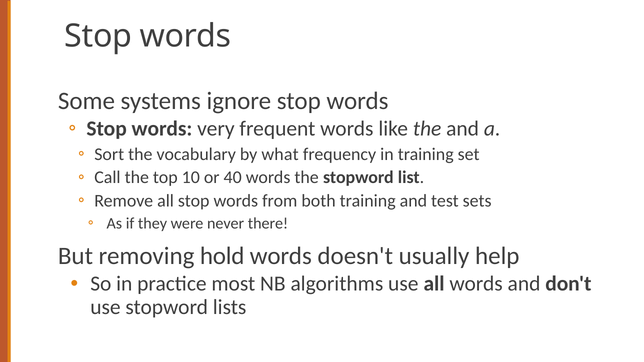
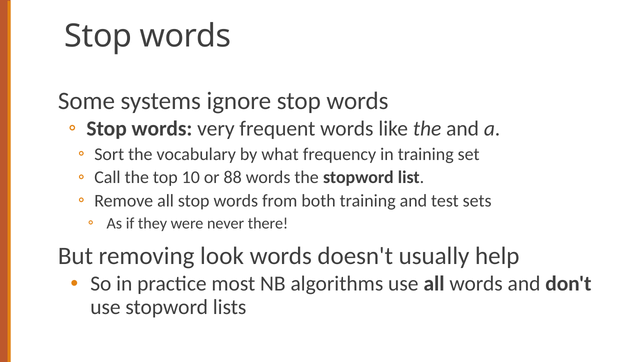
40: 40 -> 88 (233, 178)
hold: hold -> look (222, 256)
